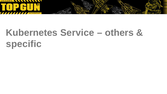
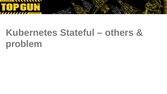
Service: Service -> Stateful (77, 33)
specific: specific -> problem (24, 44)
